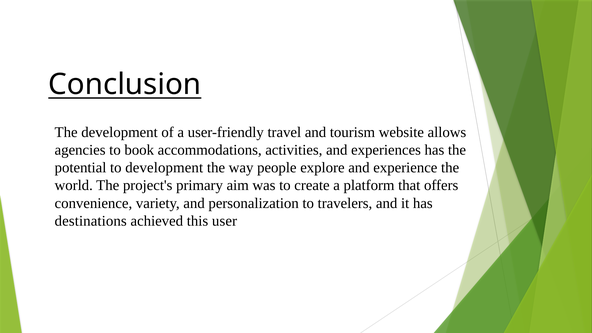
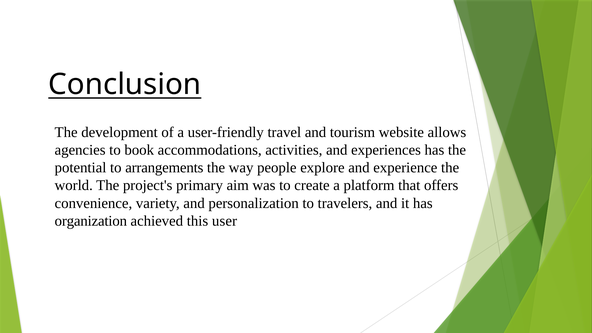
to development: development -> arrangements (164, 168)
destinations: destinations -> organization (91, 221)
